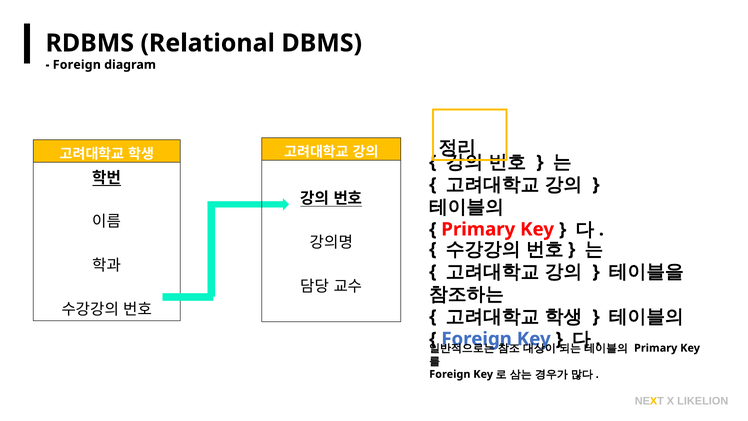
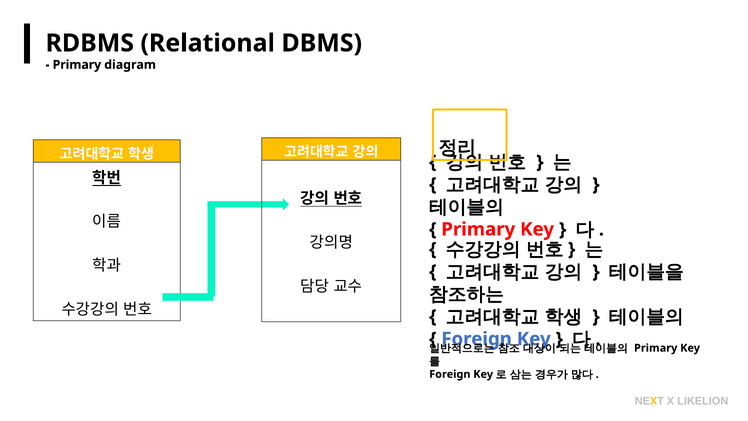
Foreign: Foreign -> Primary (77, 65)
